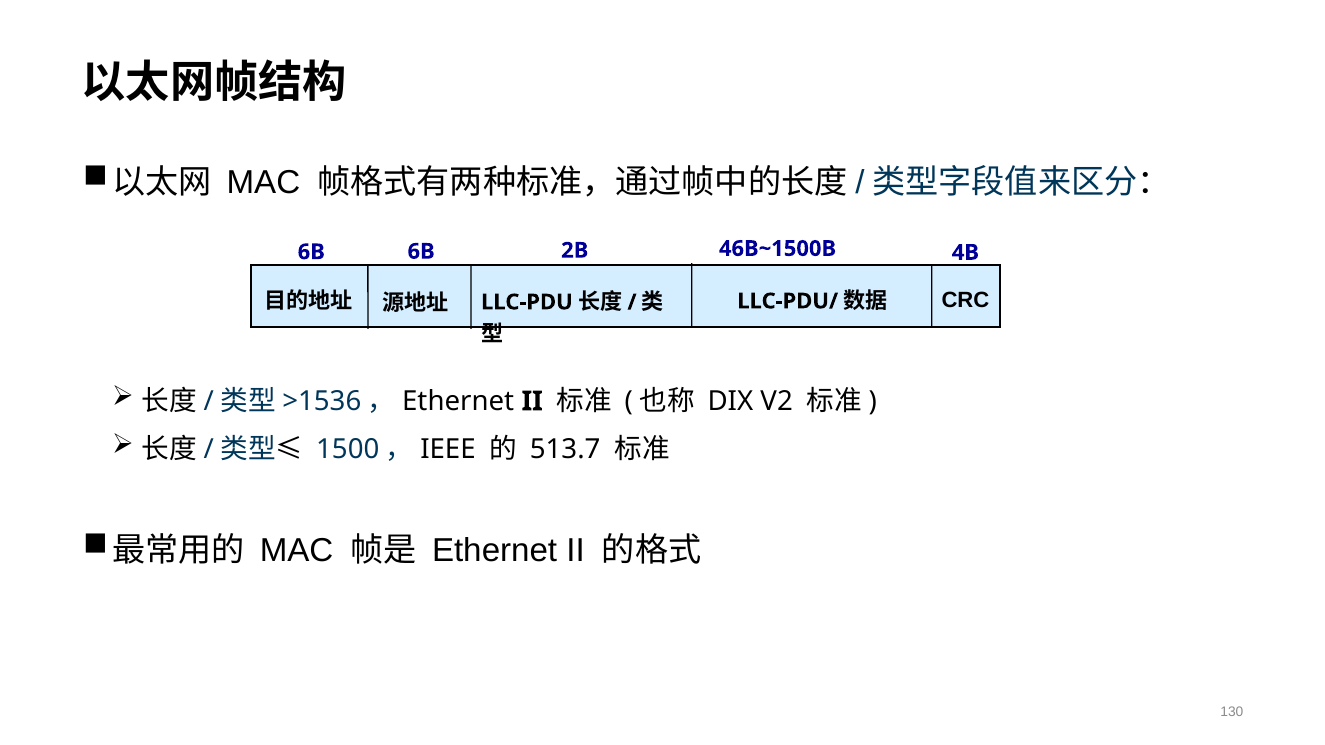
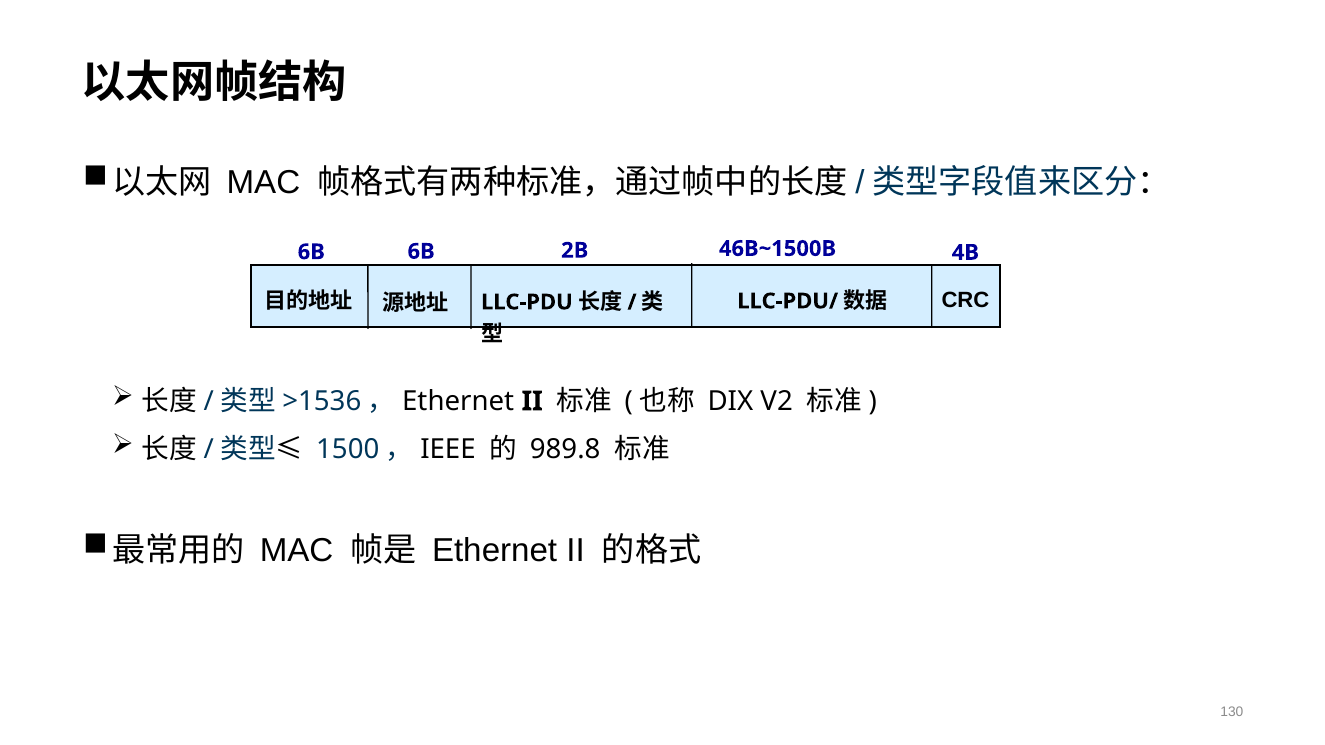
513.7: 513.7 -> 989.8 (565, 449)
